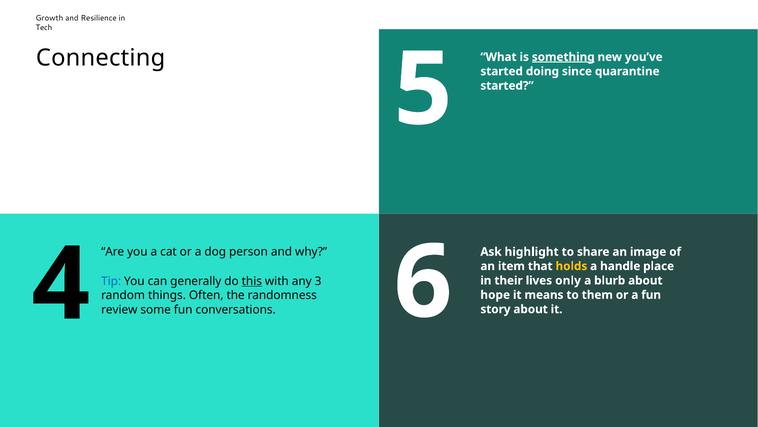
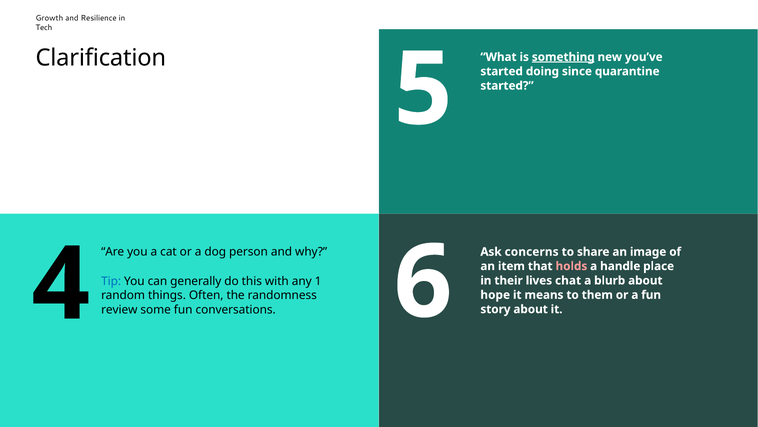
Connecting: Connecting -> Clarification (101, 58)
highlight: highlight -> concerns (532, 251)
holds colour: yellow -> pink (571, 266)
this underline: present -> none (252, 281)
3: 3 -> 1 (318, 281)
only: only -> chat (568, 280)
